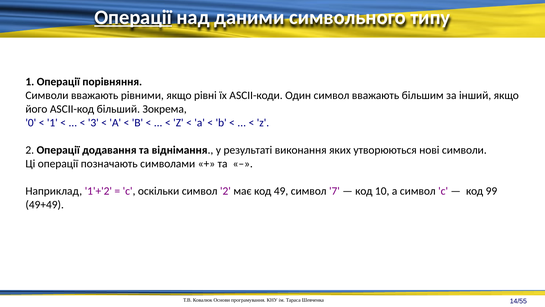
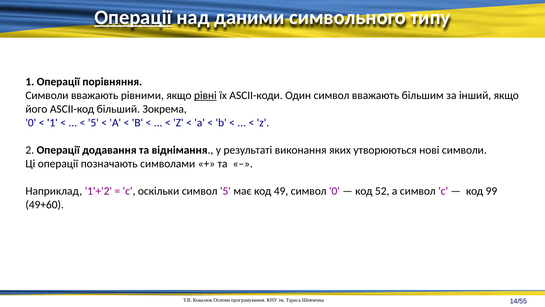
рівні underline: none -> present (205, 95)
3: 3 -> 5 (93, 123)
символ 2: 2 -> 5 (225, 191)
символ 7: 7 -> 0 (334, 191)
10: 10 -> 52 (382, 191)
49+49: 49+49 -> 49+60 (45, 204)
